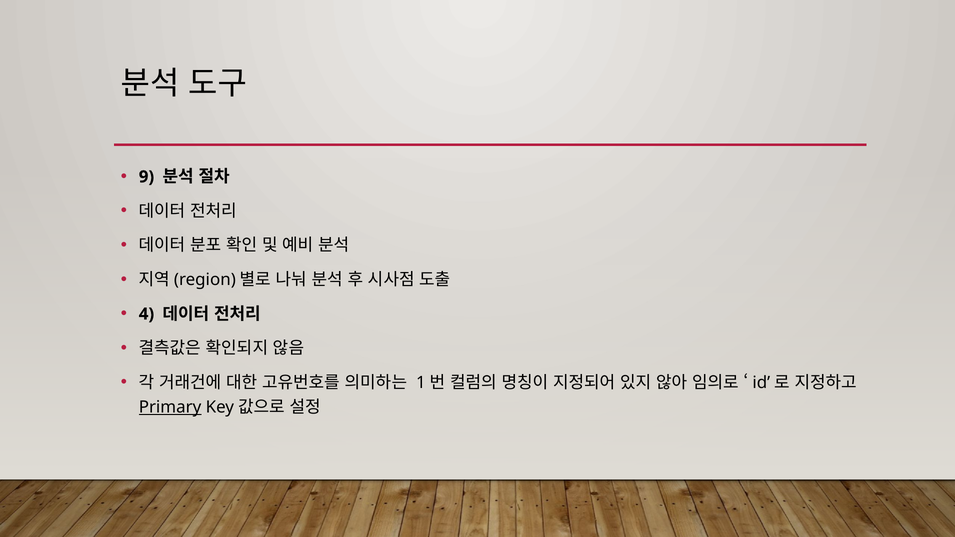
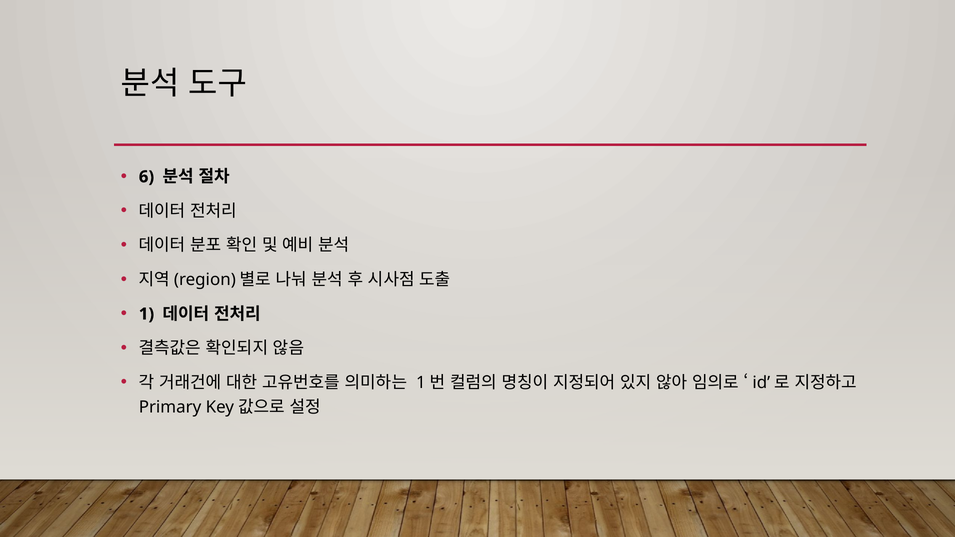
9: 9 -> 6 (146, 177)
4: 4 -> 1 (146, 314)
Primary underline: present -> none (170, 407)
